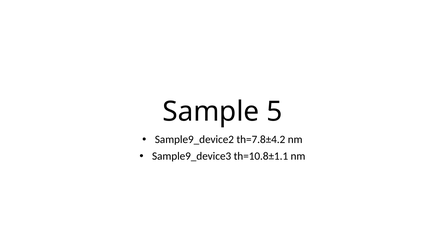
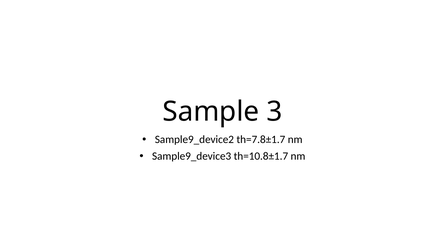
5: 5 -> 3 (274, 111)
th=7.8±4.2: th=7.8±4.2 -> th=7.8±1.7 (261, 139)
th=10.8±1.1: th=10.8±1.1 -> th=10.8±1.7 (261, 156)
